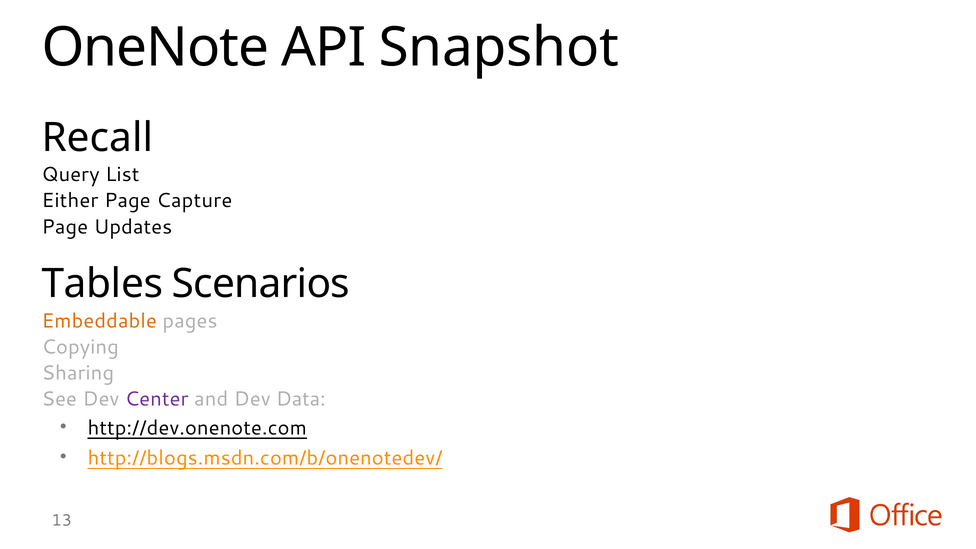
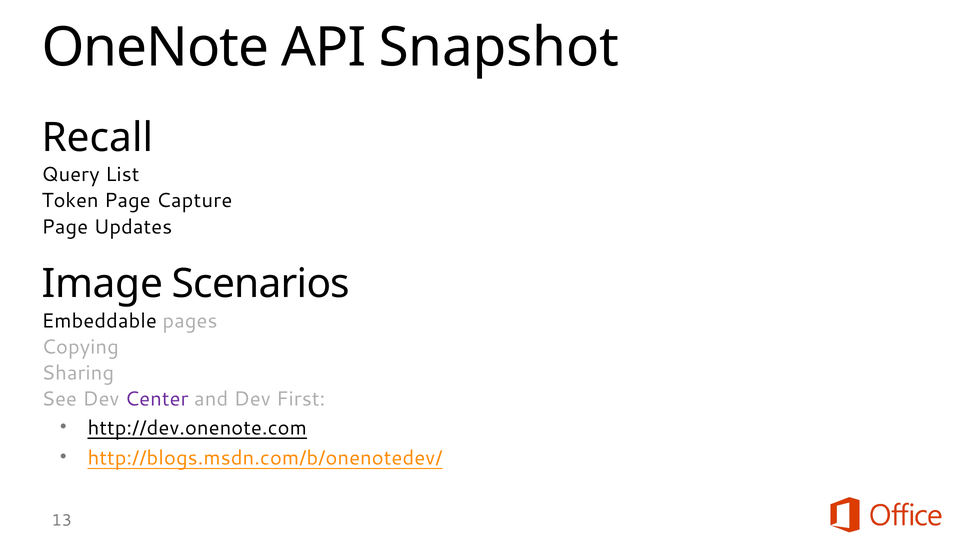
Either: Either -> Token (70, 201)
Tables: Tables -> Image (102, 284)
Embeddable colour: orange -> black (99, 321)
Data: Data -> First (301, 399)
